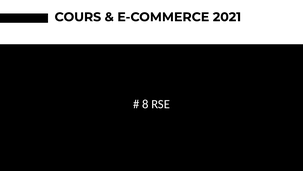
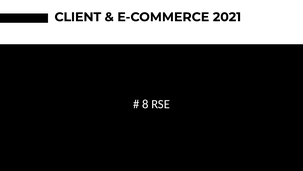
COURS: COURS -> CLIENT (78, 17)
